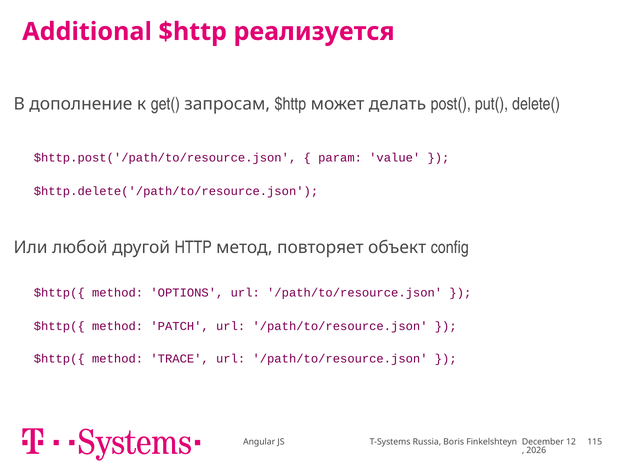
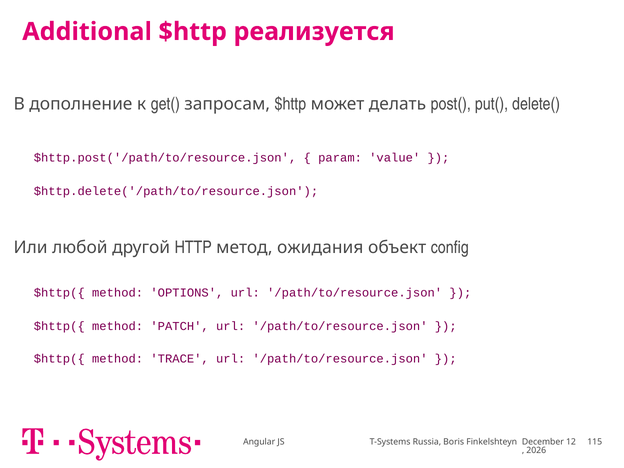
повторяет: повторяет -> ожидания (320, 247)
